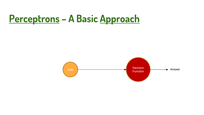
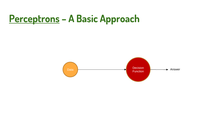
Approach underline: present -> none (120, 19)
